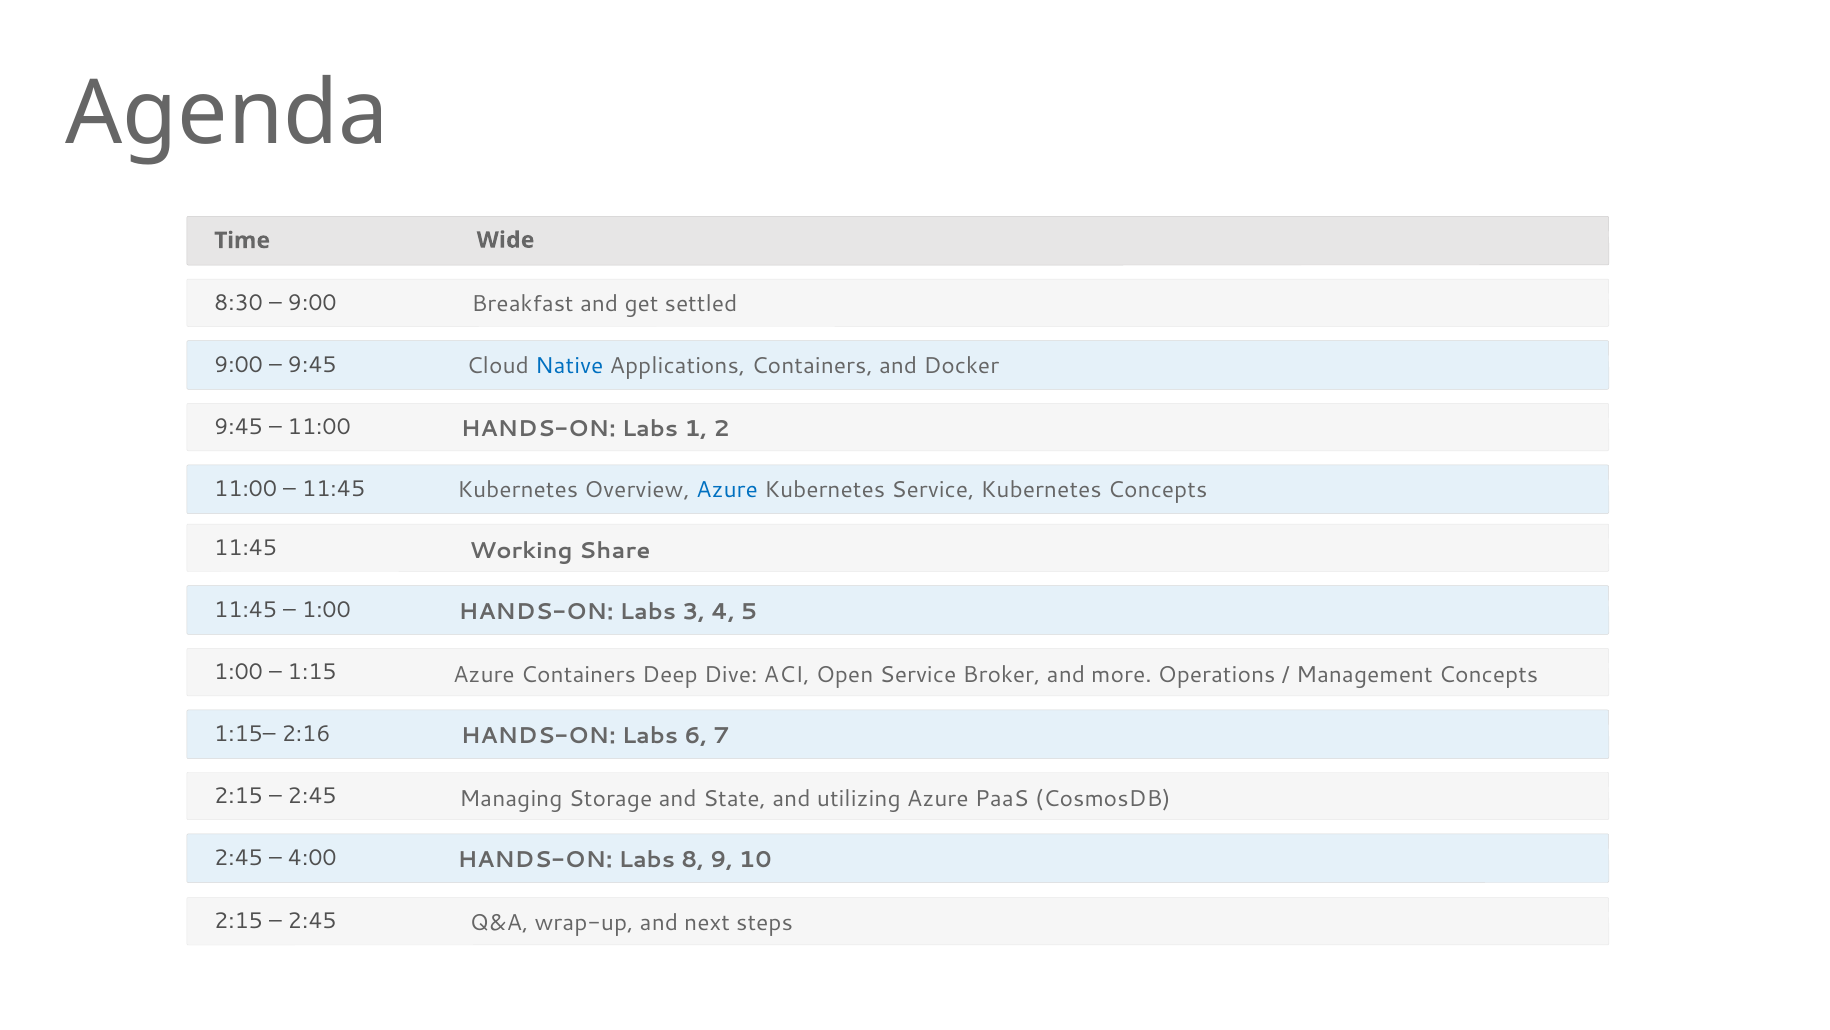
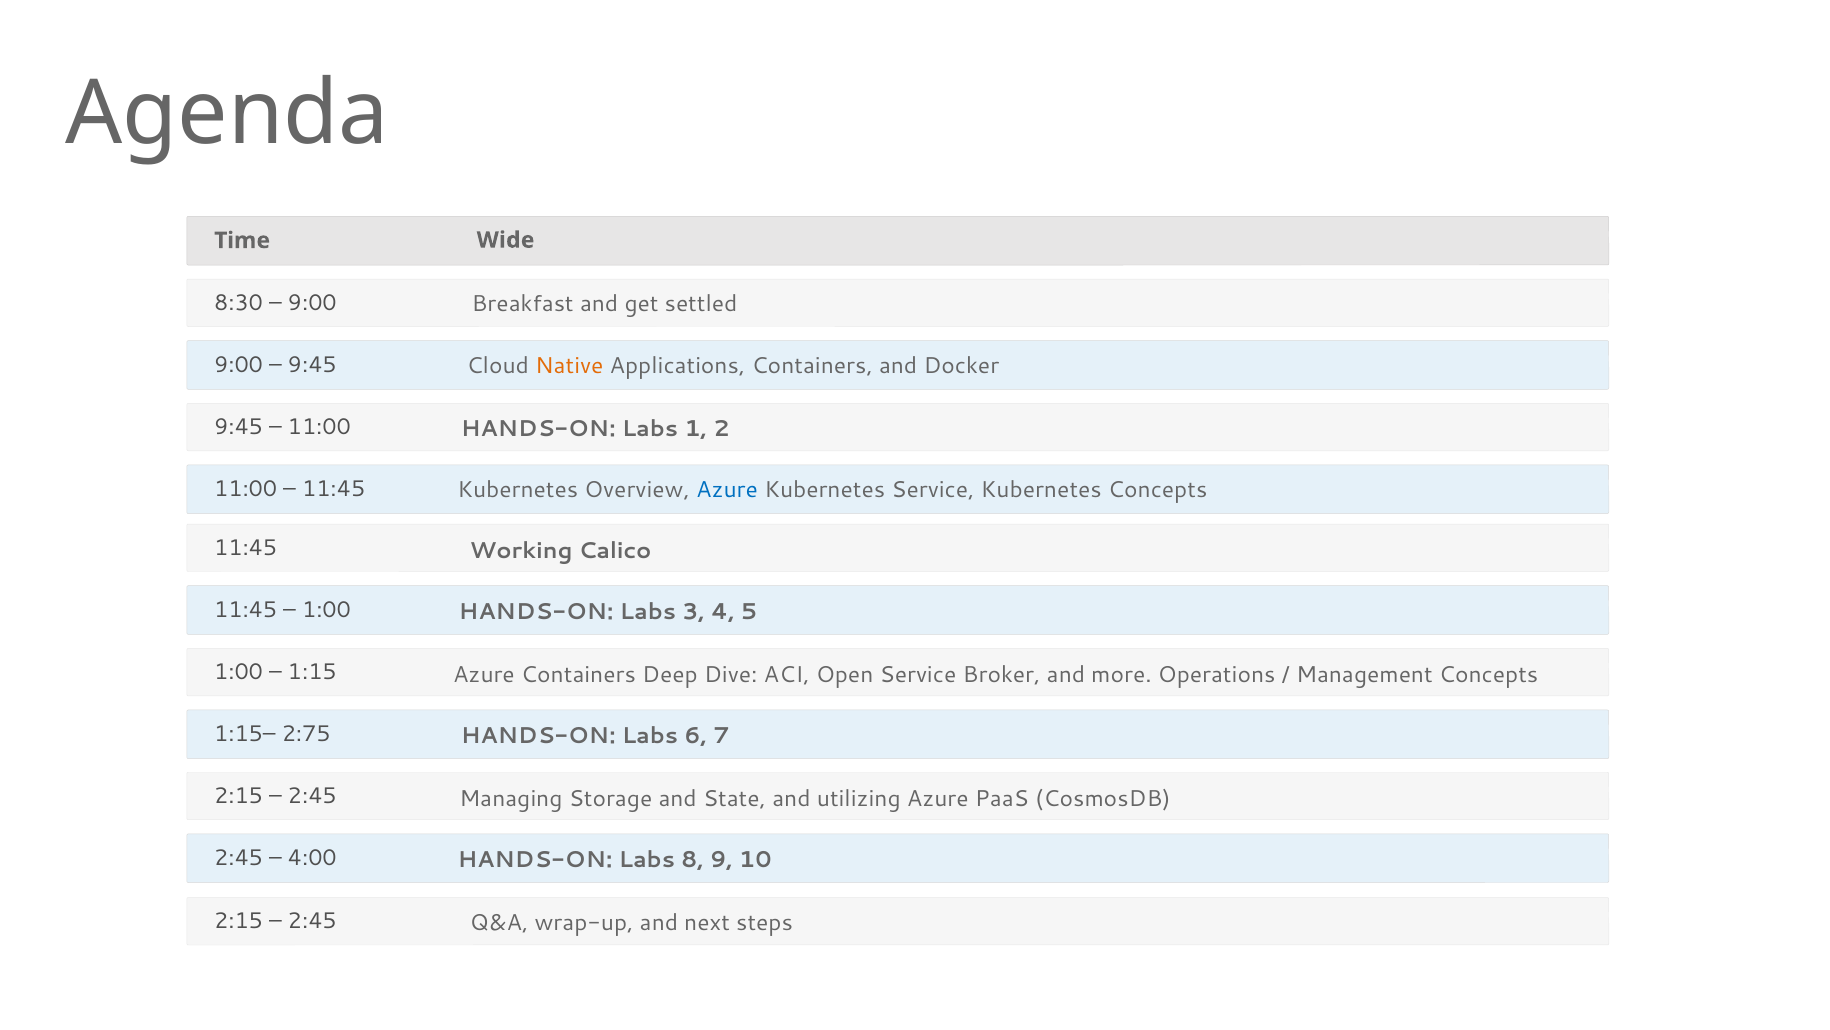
Native colour: blue -> orange (569, 365)
Share: Share -> Calico (615, 550)
2:16: 2:16 -> 2:75 (306, 734)
